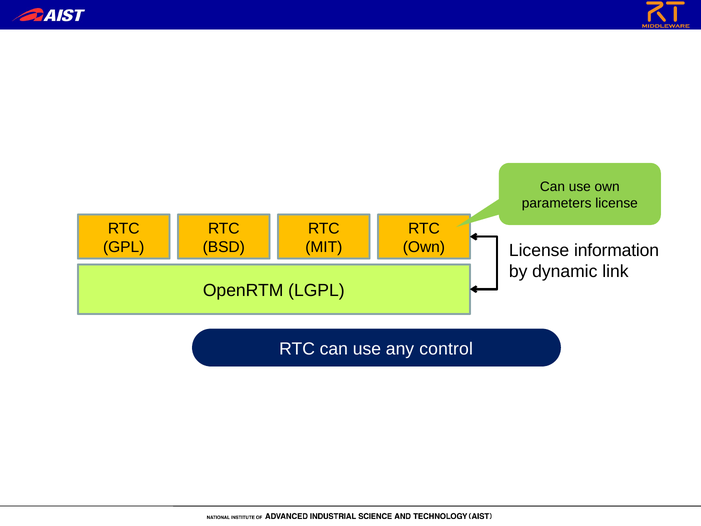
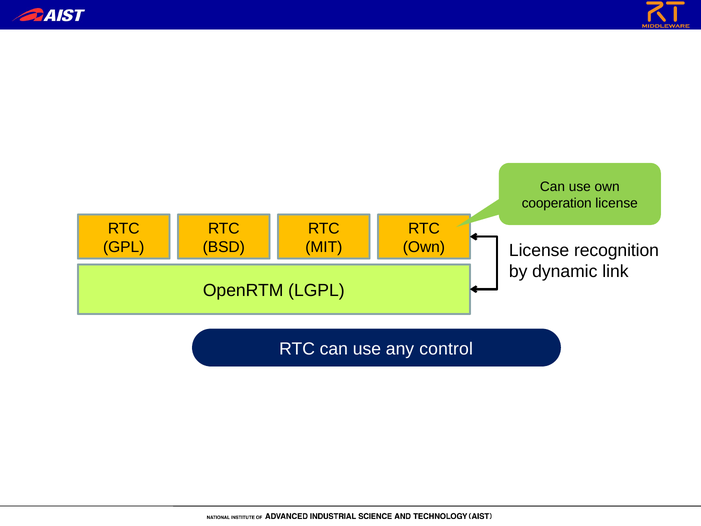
parameters: parameters -> cooperation (557, 203)
information: information -> recognition (616, 250)
